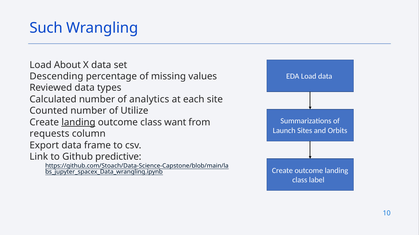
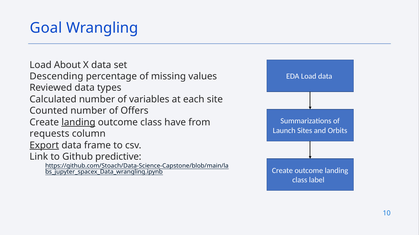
Such: Such -> Goal (46, 28)
analytics: analytics -> variables (149, 100)
Utilize: Utilize -> Offers (135, 111)
want: want -> have (175, 123)
Export underline: none -> present (44, 146)
